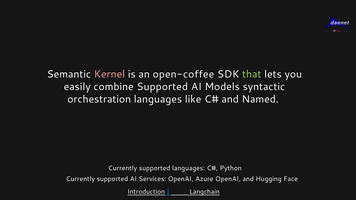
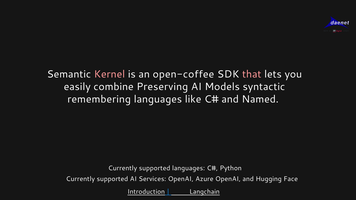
that colour: light green -> pink (252, 74)
combine Supported: Supported -> Preserving (162, 87)
orchestration: orchestration -> remembering (99, 99)
